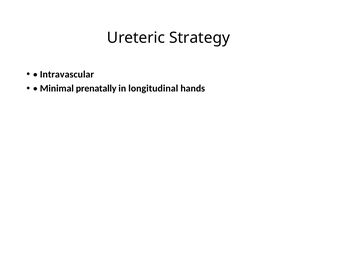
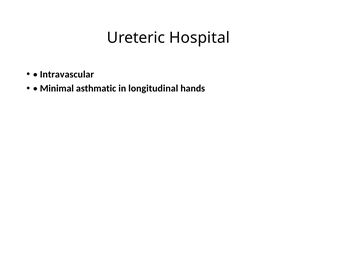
Strategy: Strategy -> Hospital (199, 38)
prenatally: prenatally -> asthmatic (96, 88)
